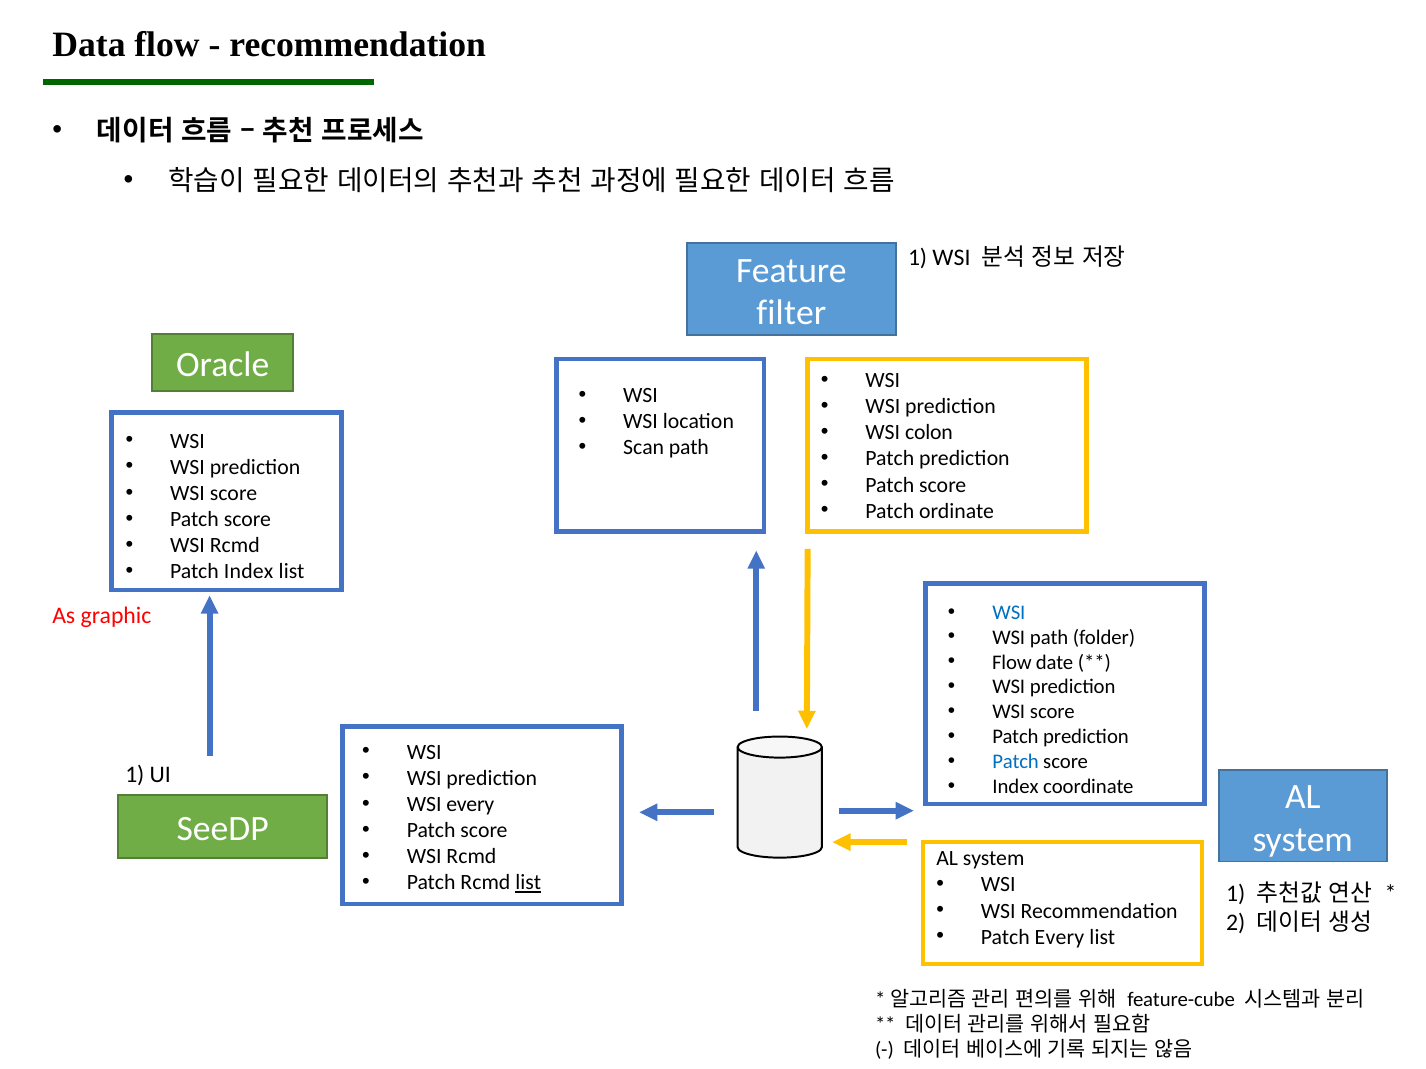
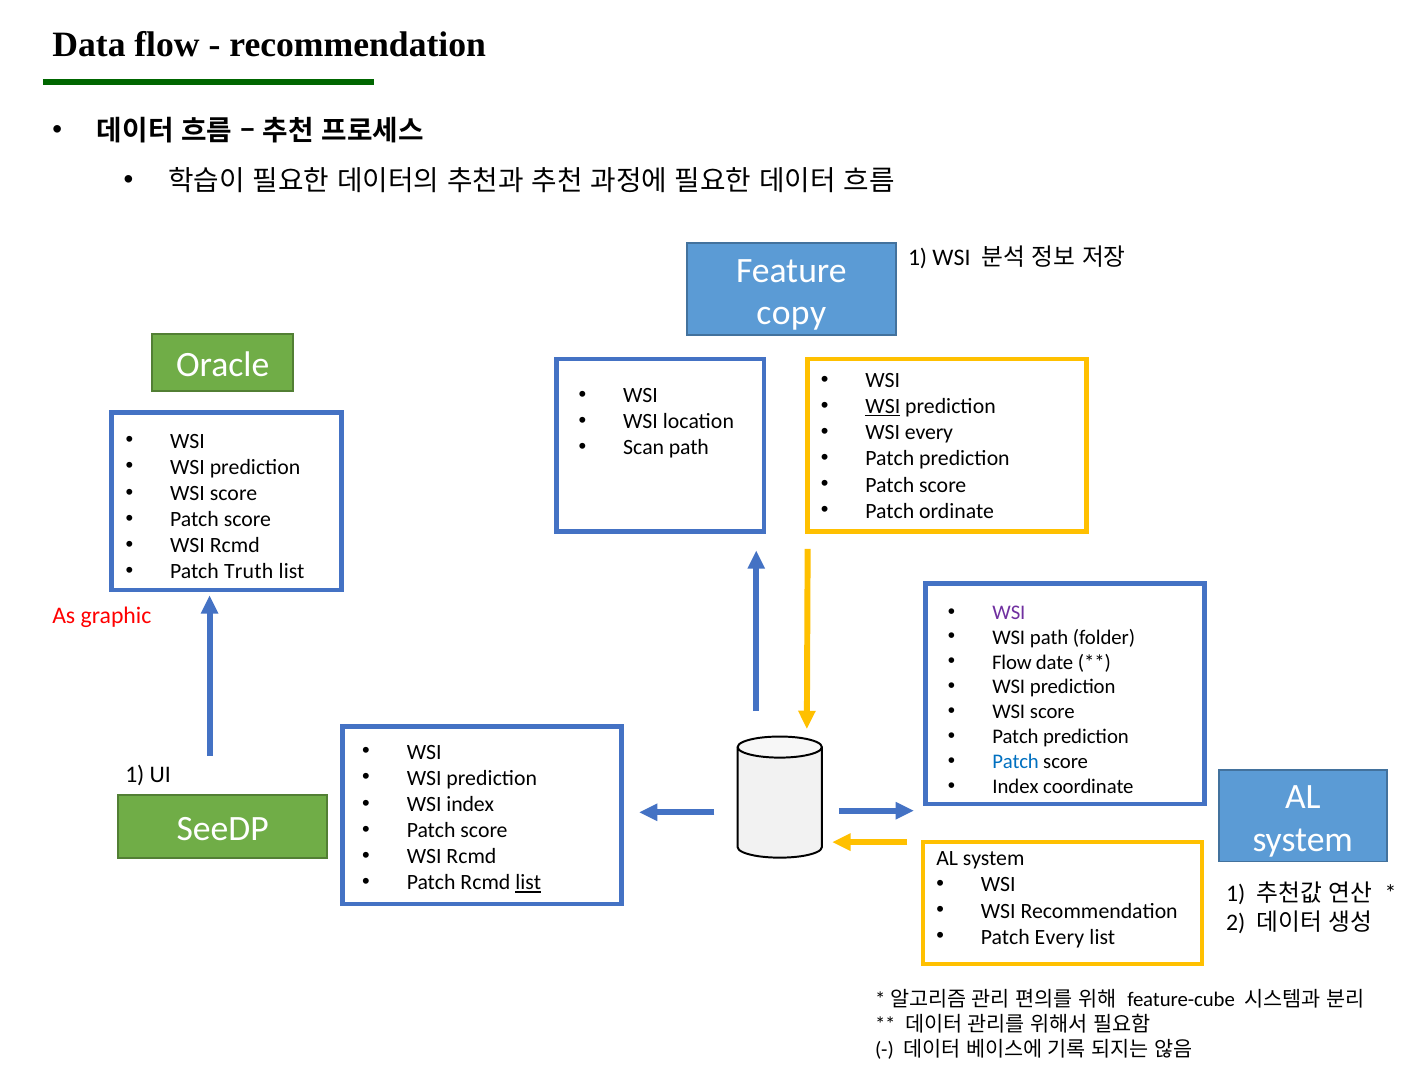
filter: filter -> copy (791, 313)
WSI underline: none -> present (883, 407)
WSI colon: colon -> every (929, 433)
Patch Index: Index -> Truth (249, 572)
WSI colour: blue -> purple (1009, 613)
WSI every: every -> index (470, 805)
